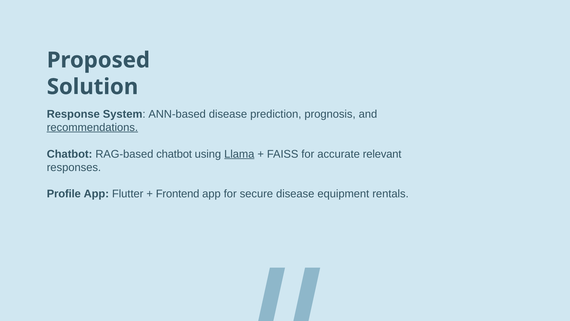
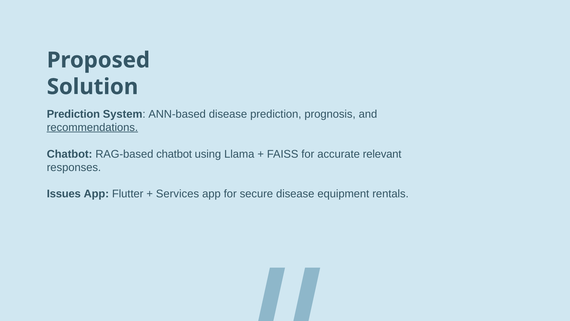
Response: Response -> Prediction (73, 114)
Llama underline: present -> none (239, 154)
Profile: Profile -> Issues (64, 194)
Frontend: Frontend -> Services (178, 194)
